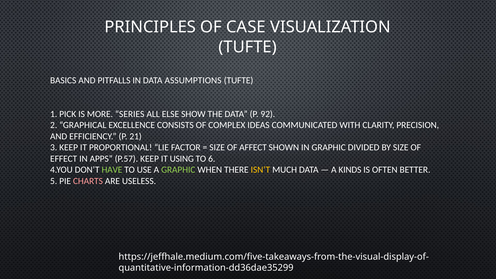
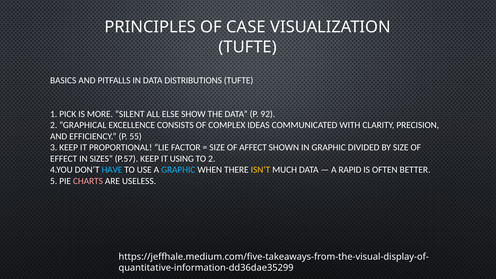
ASSUMPTIONS: ASSUMPTIONS -> DISTRIBUTIONS (193, 81)
SERIES: SERIES -> SILENT (130, 114)
21: 21 -> 55 (136, 136)
APPS: APPS -> SIZES (101, 159)
TO 6: 6 -> 2 (212, 159)
HAVE colour: light green -> light blue (112, 170)
GRAPHIC colour: light green -> light blue (178, 170)
KINDS: KINDS -> RAPID (350, 170)
